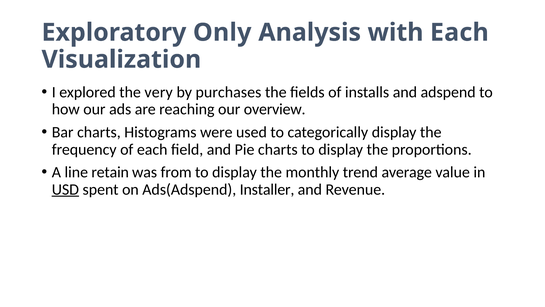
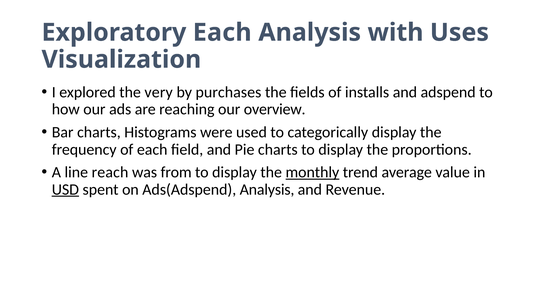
Exploratory Only: Only -> Each (222, 32)
with Each: Each -> Uses (459, 32)
retain: retain -> reach (110, 172)
monthly underline: none -> present (312, 172)
Ads(Adspend Installer: Installer -> Analysis (267, 189)
